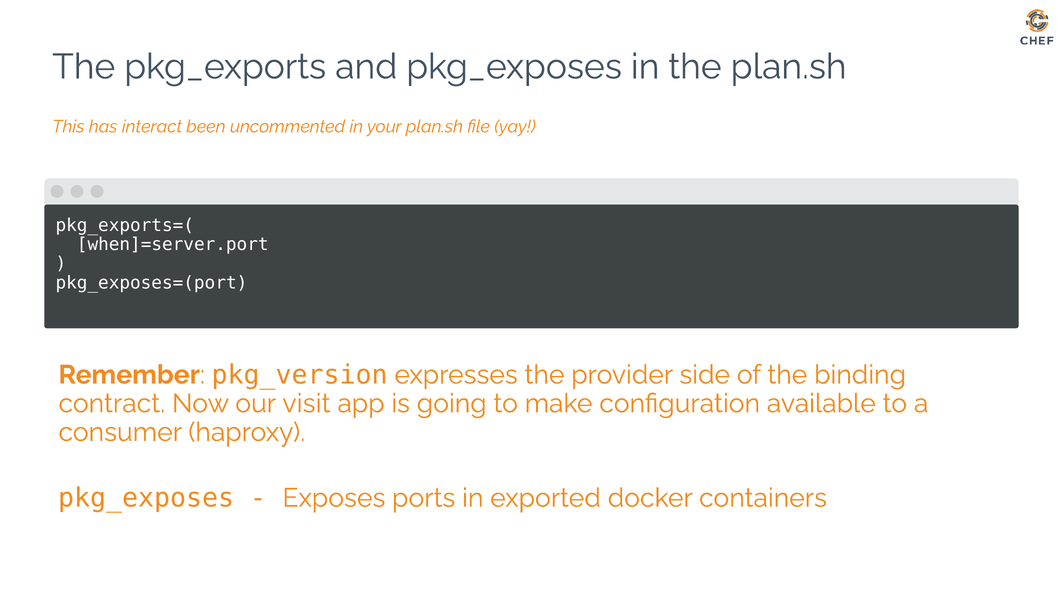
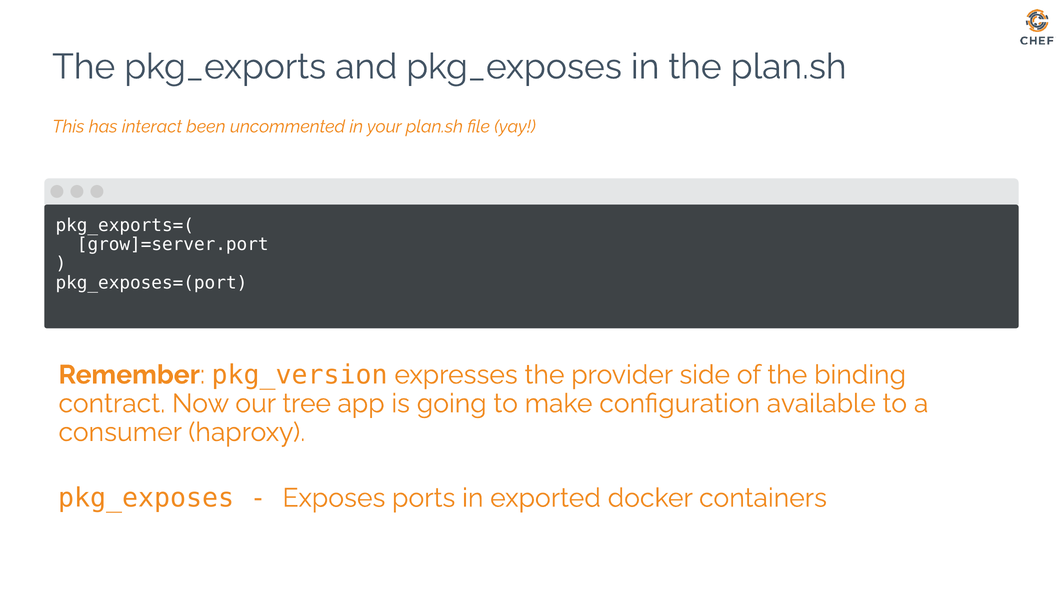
when]=server.port: when]=server.port -> grow]=server.port (173, 244)
visit: visit -> tree (307, 403)
